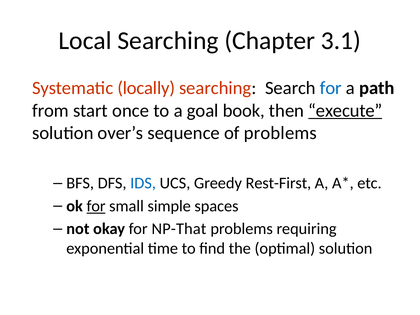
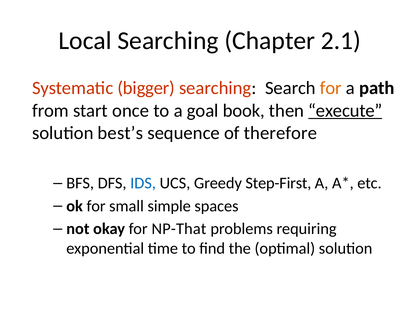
3.1: 3.1 -> 2.1 (341, 41)
locally: locally -> bigger (146, 88)
for colour: blue -> orange (331, 88)
over’s: over’s -> best’s (120, 133)
of problems: problems -> therefore (280, 133)
Rest-First: Rest-First -> Step-First (278, 183)
for underline: present -> none (96, 206)
